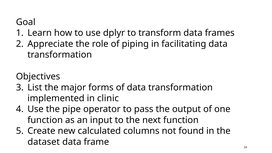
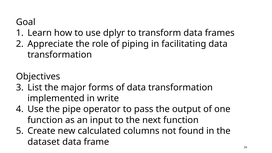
clinic: clinic -> write (108, 98)
